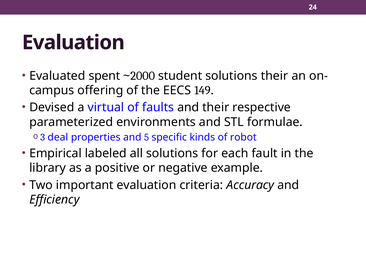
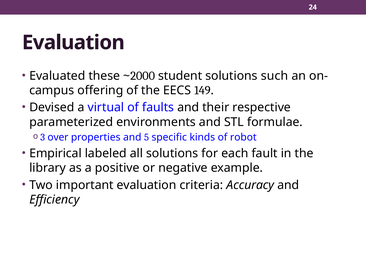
spent: spent -> these (104, 76)
solutions their: their -> such (275, 76)
deal: deal -> over (58, 138)
